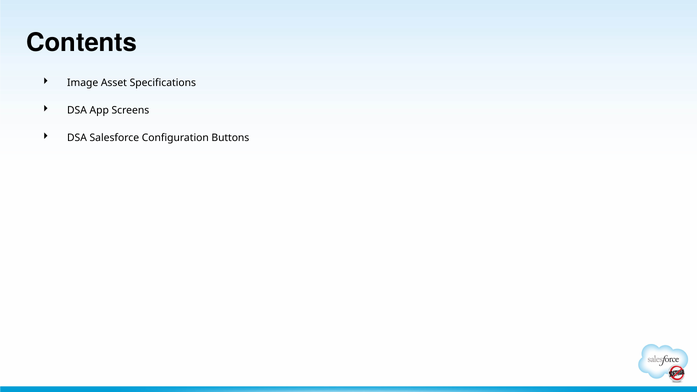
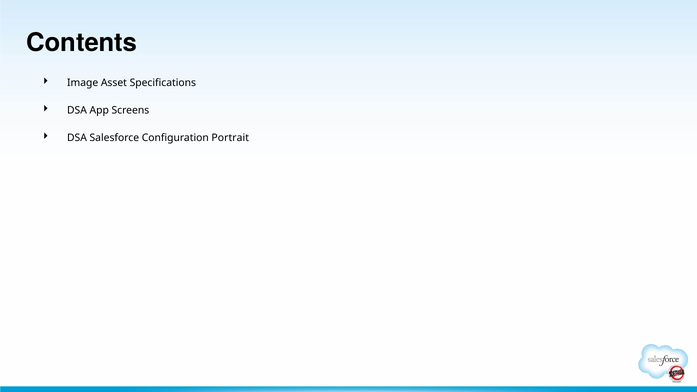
Buttons: Buttons -> Portrait (230, 138)
